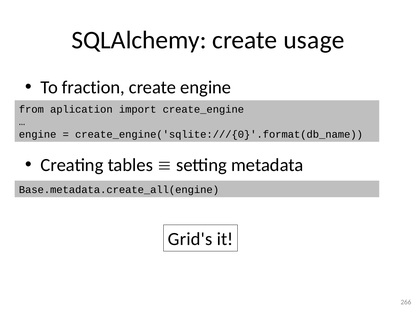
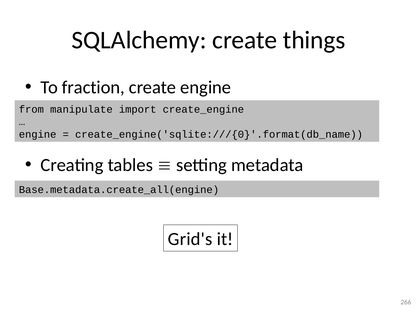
usage: usage -> things (314, 40)
aplication: aplication -> manipulate (81, 110)
